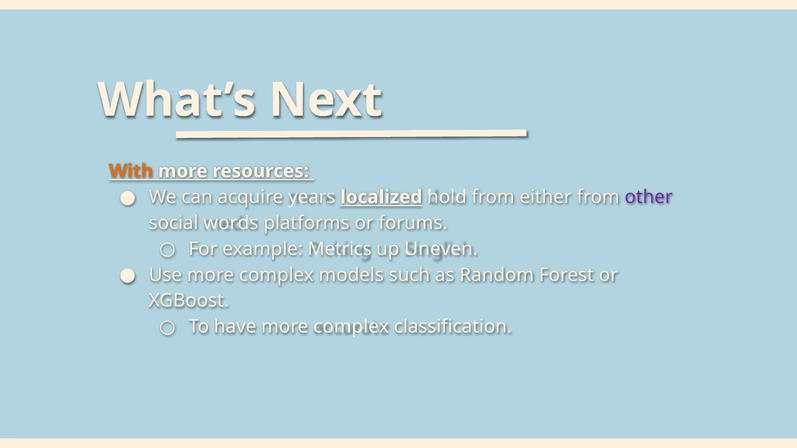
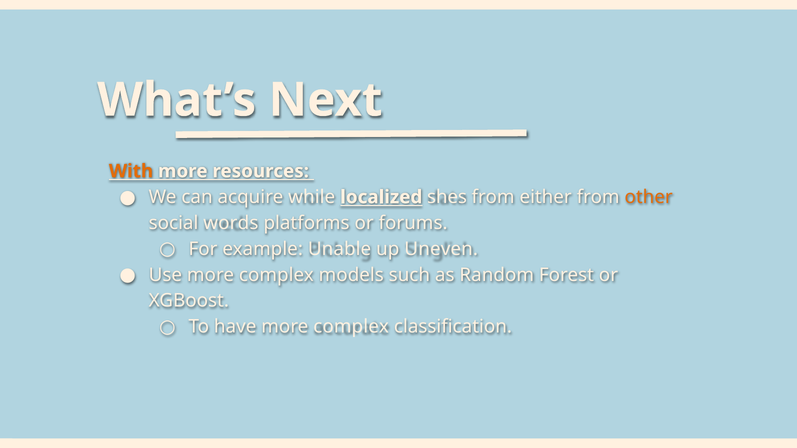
years: years -> while (312, 197)
hold: hold -> shes (447, 197)
other colour: purple -> orange (649, 197)
Metrics: Metrics -> Unable (340, 249)
